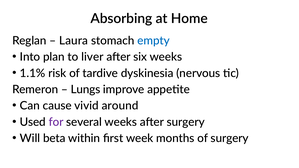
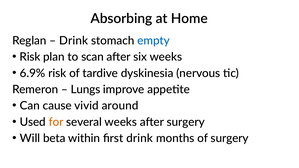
Laura: Laura -> Drink (74, 41)
Into: Into -> Risk (30, 57)
liver: liver -> scan (92, 57)
1.1%: 1.1% -> 6.9% (33, 73)
for colour: purple -> orange (56, 122)
first week: week -> drink (140, 138)
